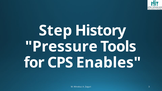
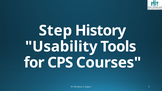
Pressure: Pressure -> Usability (61, 47)
Enables: Enables -> Courses (109, 63)
